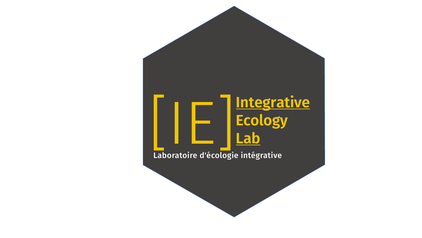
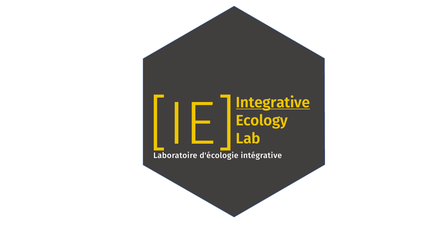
Lab underline: present -> none (248, 138)
